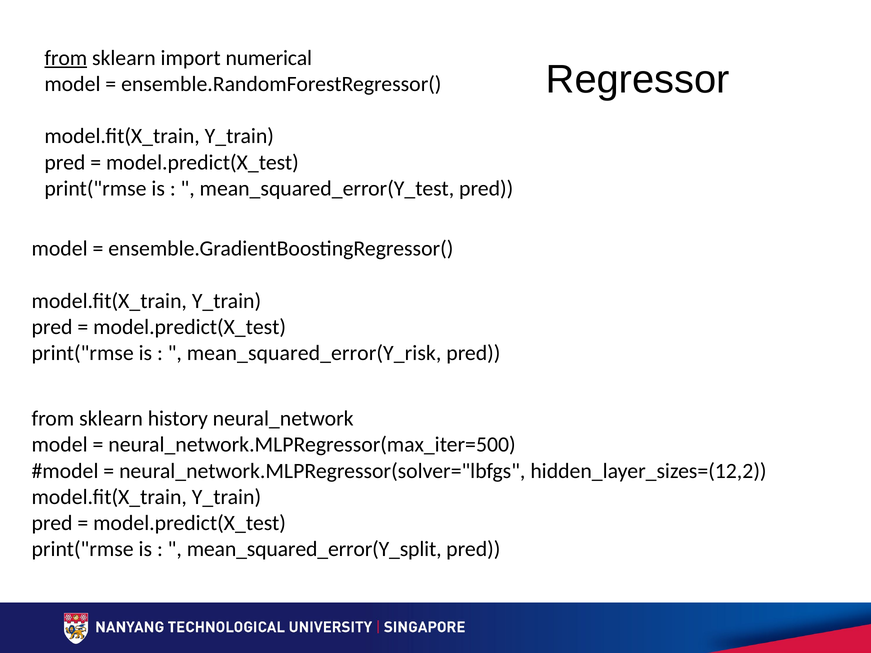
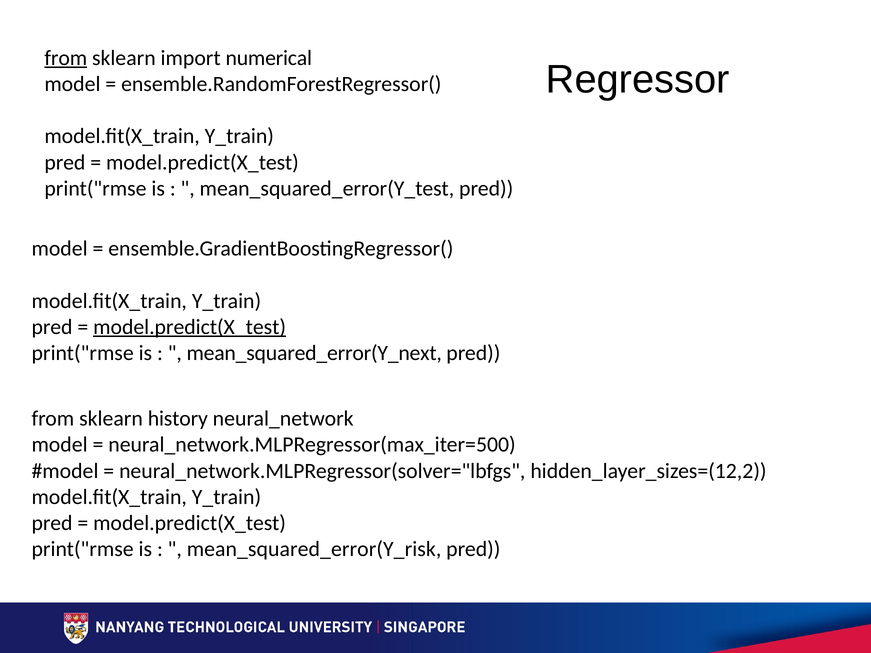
model.predict(X_test underline: none -> present (190, 327)
mean_squared_error(Y_risk: mean_squared_error(Y_risk -> mean_squared_error(Y_next (314, 353)
mean_squared_error(Y_split: mean_squared_error(Y_split -> mean_squared_error(Y_risk (314, 549)
